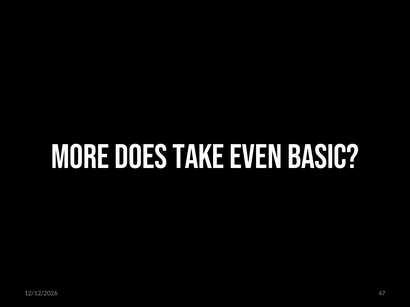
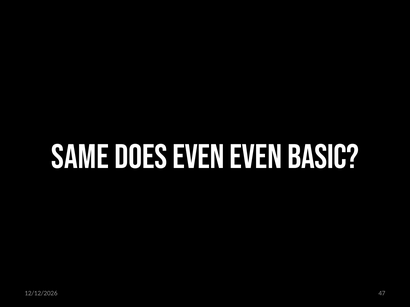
MORE: MORE -> SAME (80, 157)
DOES TAKE: TAKE -> EVEN (198, 157)
